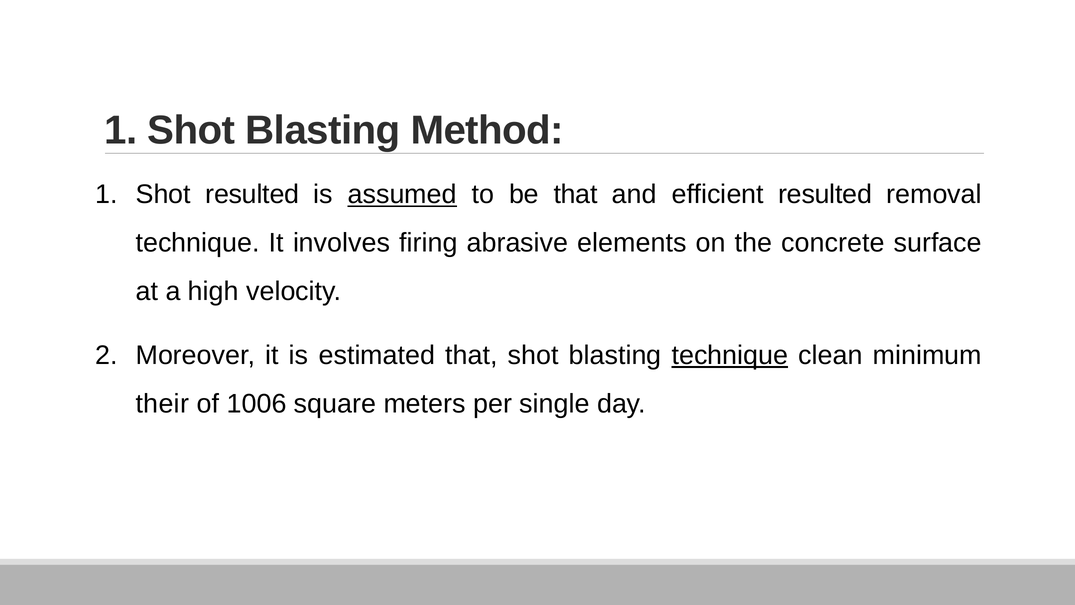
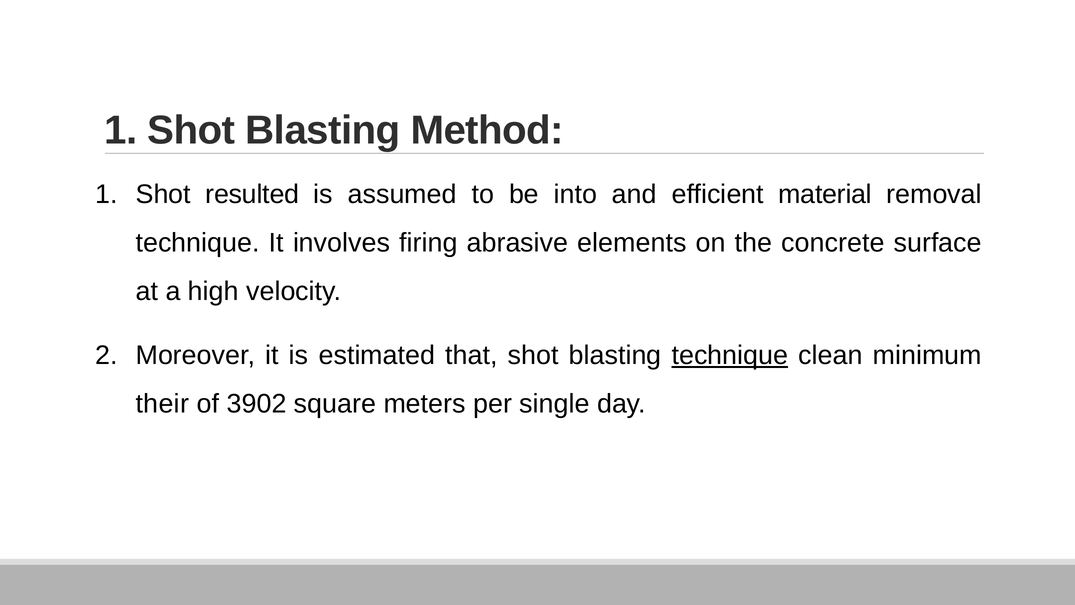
assumed underline: present -> none (402, 194)
be that: that -> into (575, 194)
efficient resulted: resulted -> material (825, 194)
1006: 1006 -> 3902 (257, 404)
